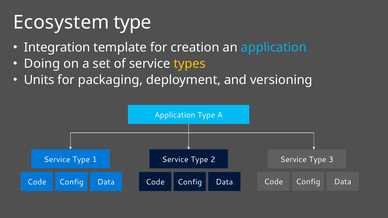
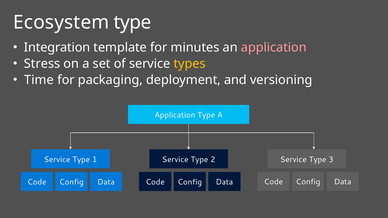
creation: creation -> minutes (195, 48)
application colour: light blue -> pink (274, 48)
Doing: Doing -> Stress (42, 64)
Units: Units -> Time (39, 80)
